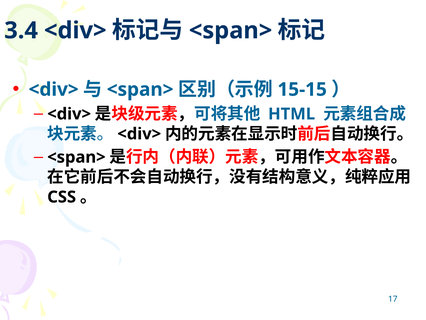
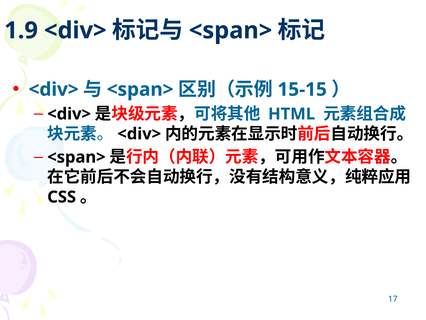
3.4: 3.4 -> 1.9 (21, 30)
